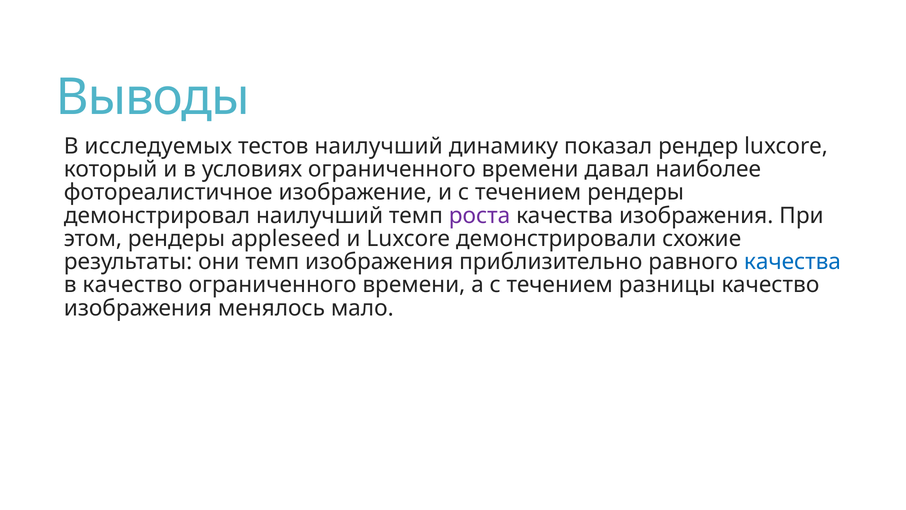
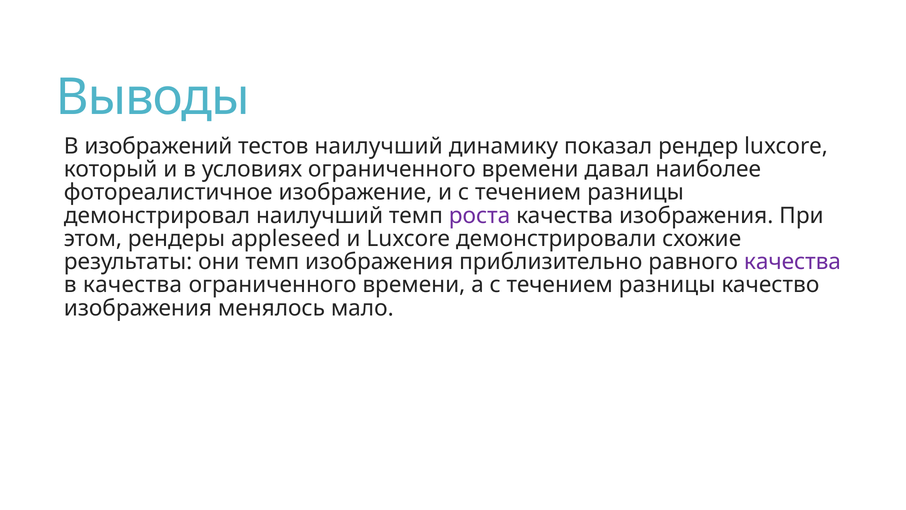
исследуемых: исследуемых -> изображений (158, 146)
и с течением рендеры: рендеры -> разницы (636, 192)
качества colour: blue -> purple (792, 262)
в качество: качество -> качества (132, 285)
